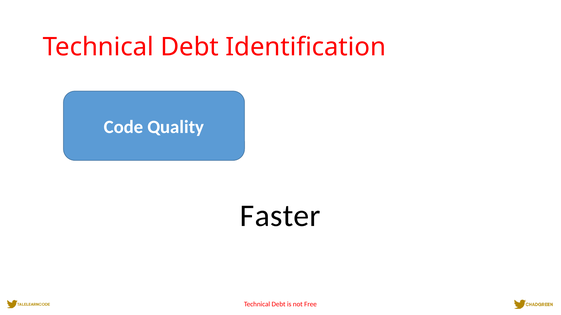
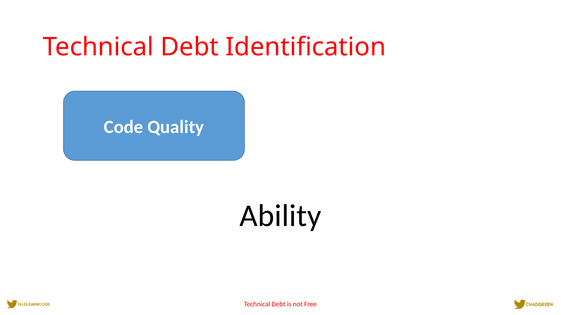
Faster: Faster -> Ability (280, 216)
